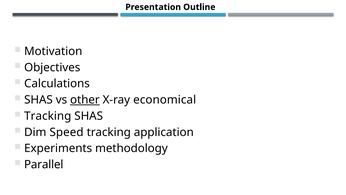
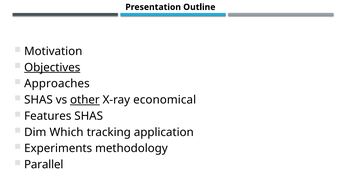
Objectives underline: none -> present (52, 67)
Calculations: Calculations -> Approaches (57, 83)
Tracking: Tracking -> Features (48, 116)
Speed: Speed -> Which (66, 132)
